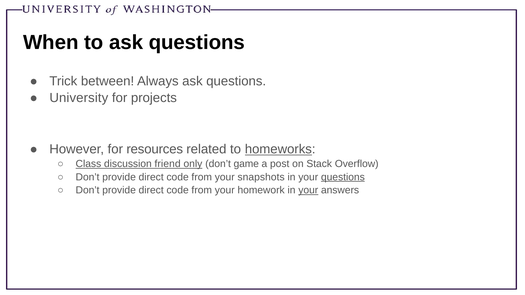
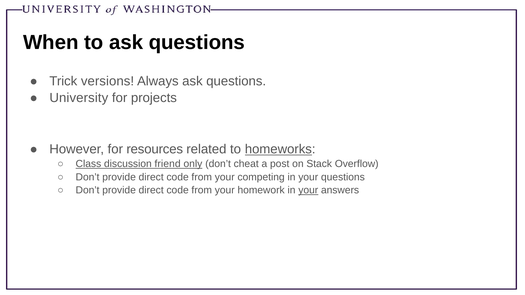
between: between -> versions (108, 81)
game: game -> cheat (246, 164)
snapshots: snapshots -> competing (261, 177)
questions underline: present -> none (343, 177)
